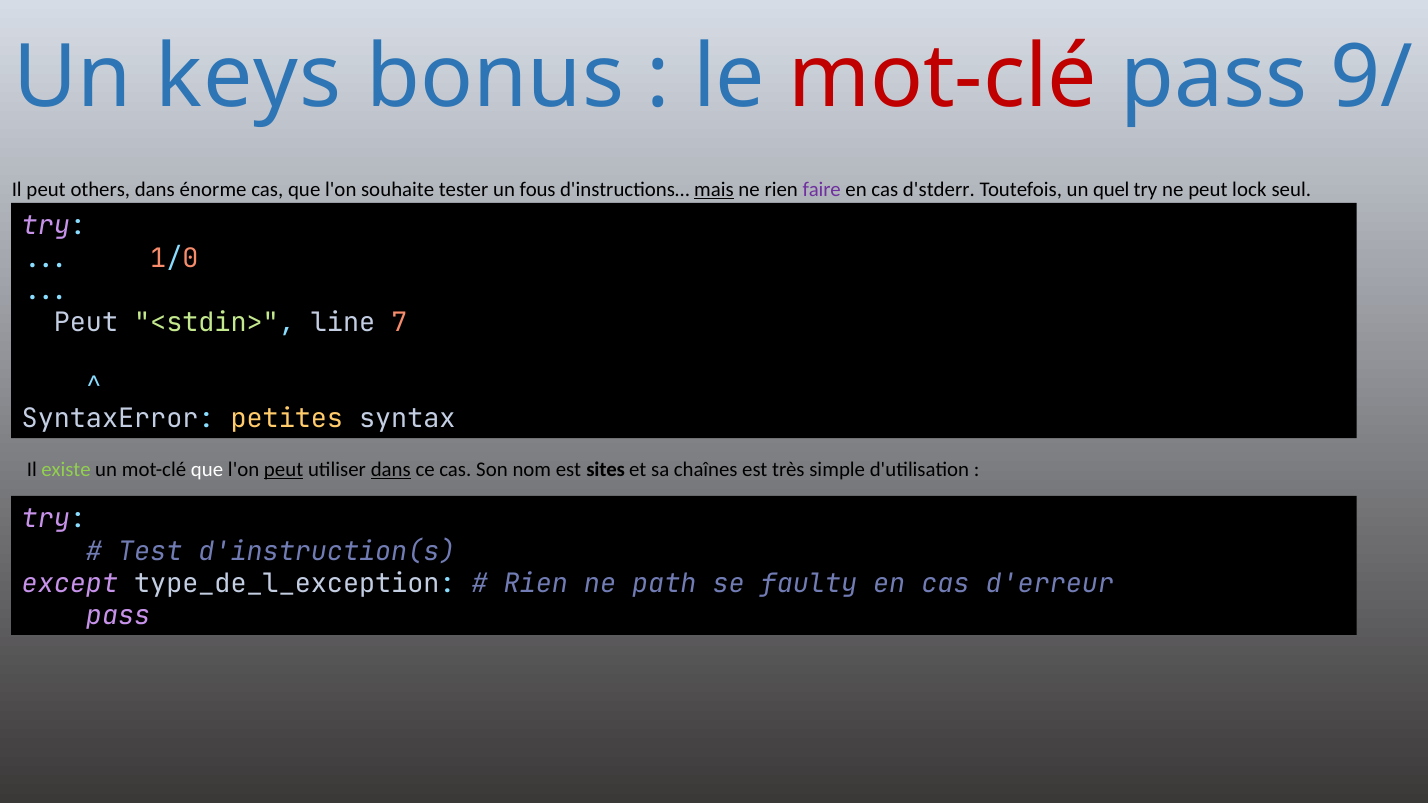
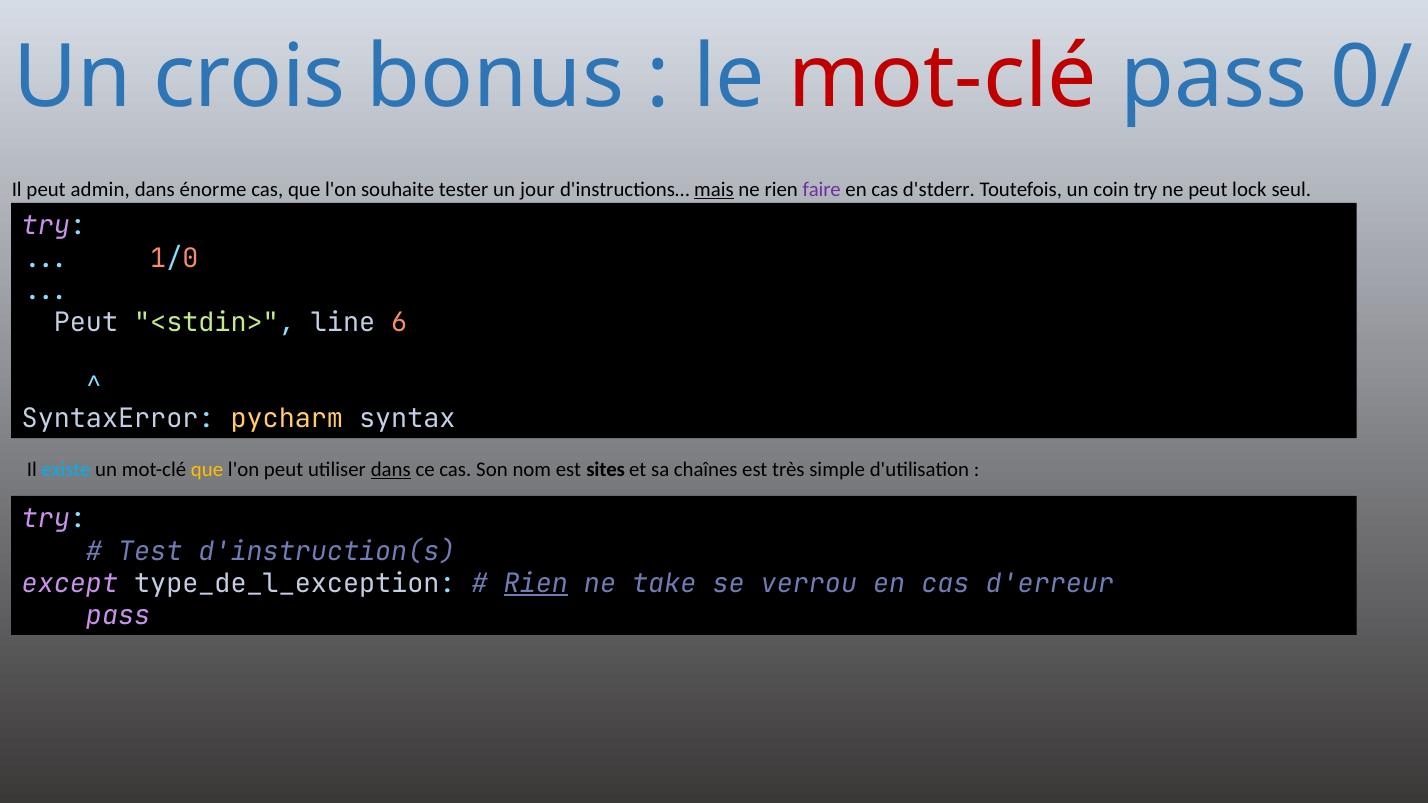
keys: keys -> crois (250, 77)
9/: 9/ -> 0/ (1372, 77)
others: others -> admin (100, 189)
fous: fous -> jour (537, 189)
quel: quel -> coin (1111, 189)
7: 7 -> 6 (399, 323)
petites: petites -> pycharm (287, 419)
existe colour: light green -> light blue (66, 470)
que colour: white -> yellow (207, 470)
peut underline: present -> none (284, 470)
Rien underline: none -> present (536, 584)
path: path -> take (664, 584)
faulty: faulty -> verrou (809, 584)
